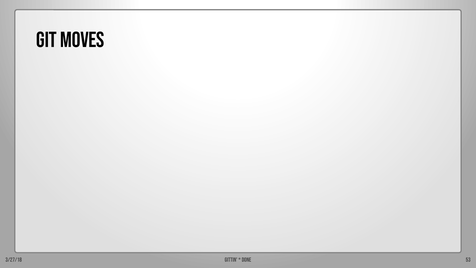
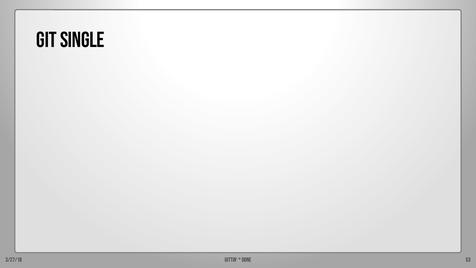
moves: moves -> single (82, 40)
